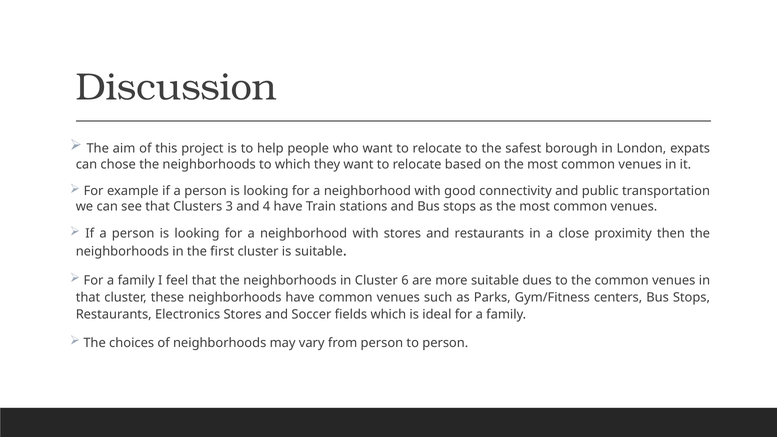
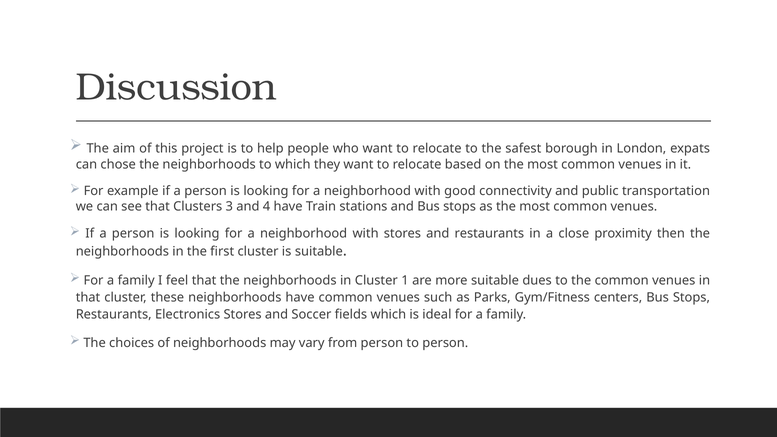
6: 6 -> 1 (405, 280)
